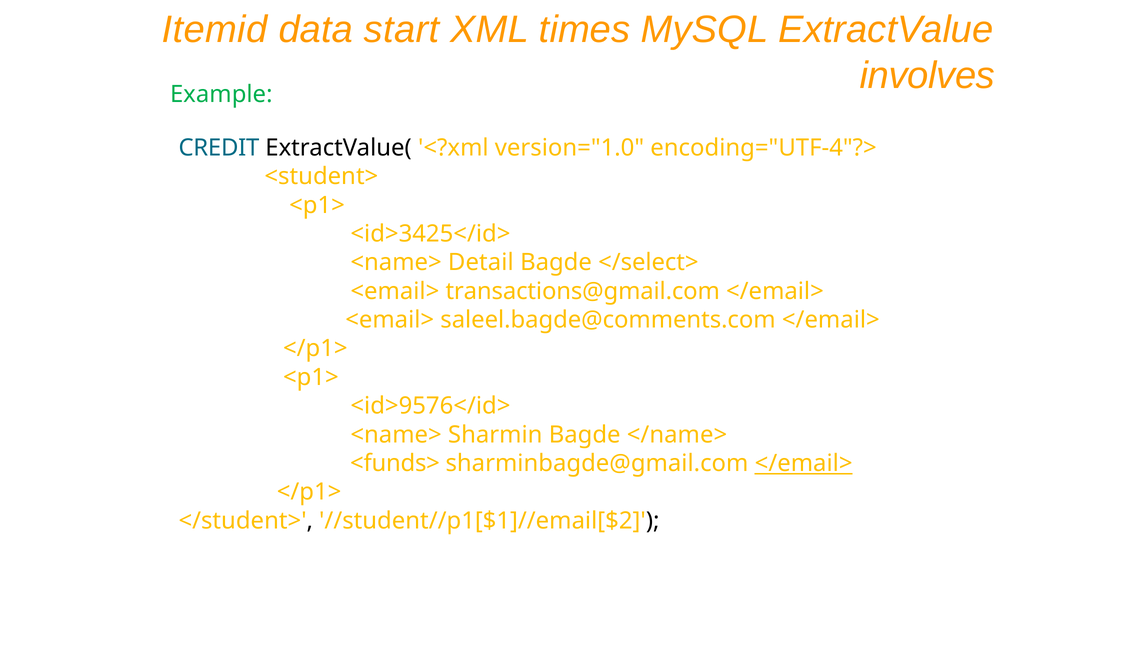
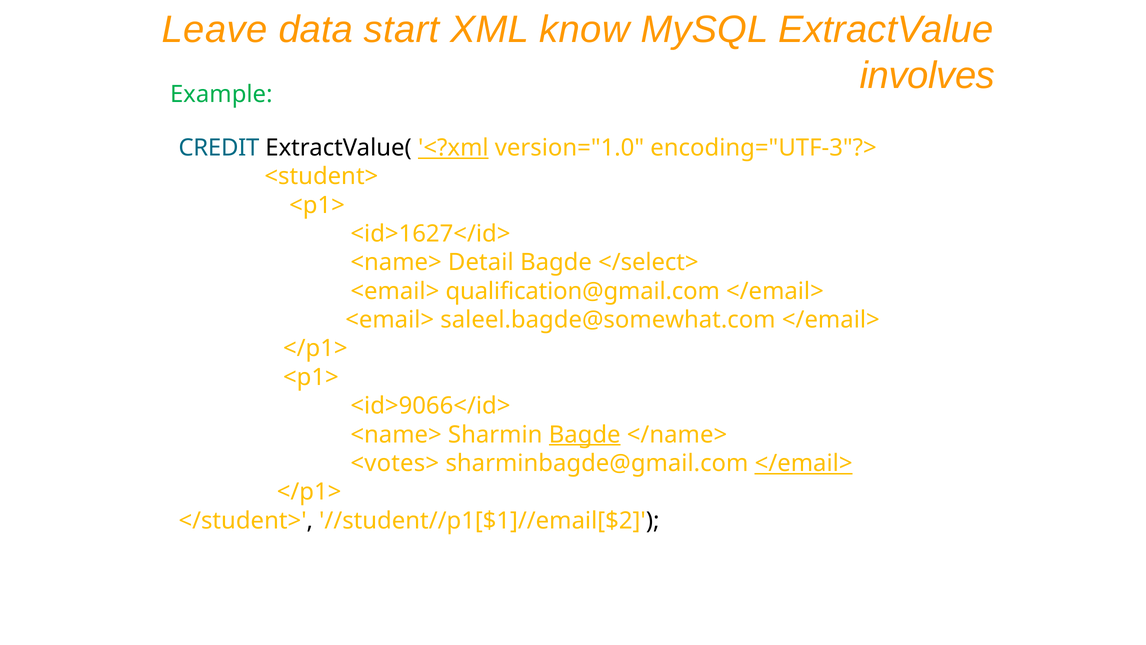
Itemid: Itemid -> Leave (215, 30)
times: times -> know (584, 30)
<?xml underline: none -> present (453, 148)
encoding="UTF-4"?>: encoding="UTF-4"?> -> encoding="UTF-3"?> (764, 148)
<id>3425</id>: <id>3425</id> -> <id>1627</id> (430, 234)
transactions@gmail.com: transactions@gmail.com -> qualification@gmail.com (583, 291)
saleel.bagde@comments.com: saleel.bagde@comments.com -> saleel.bagde@somewhat.com (608, 320)
<id>9576</id>: <id>9576</id> -> <id>9066</id> (430, 406)
Bagde underline: none -> present (585, 434)
<funds>: <funds> -> <votes> (395, 463)
